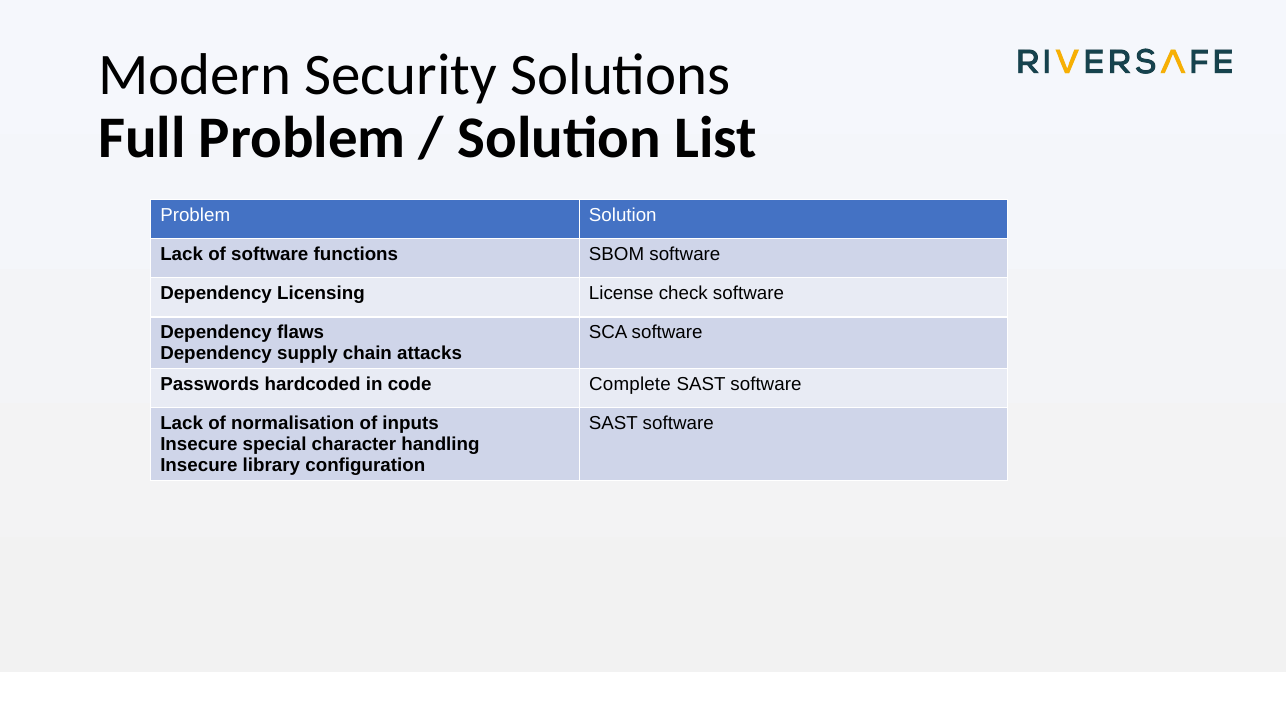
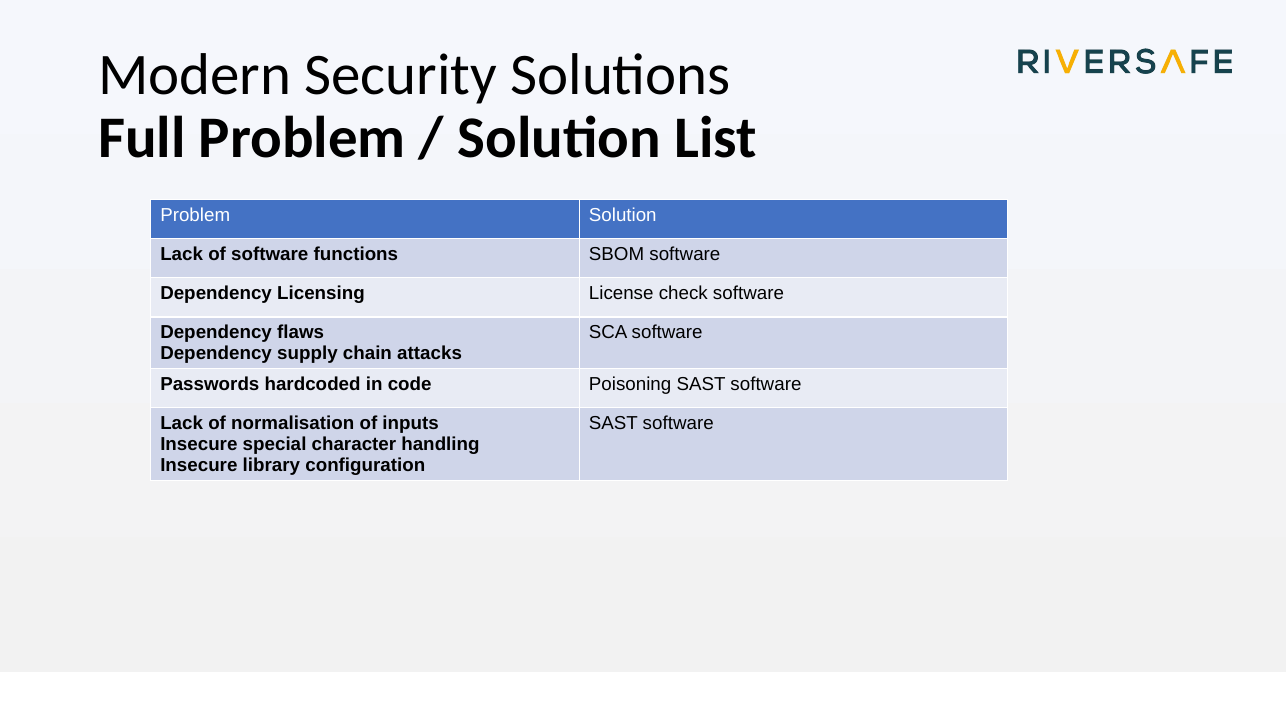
Complete: Complete -> Poisoning (630, 385)
